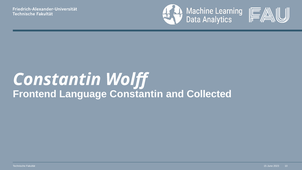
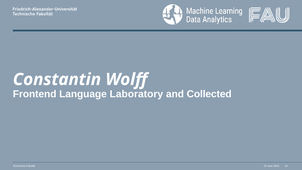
Constantin: Constantin -> Laboratory (136, 94)
